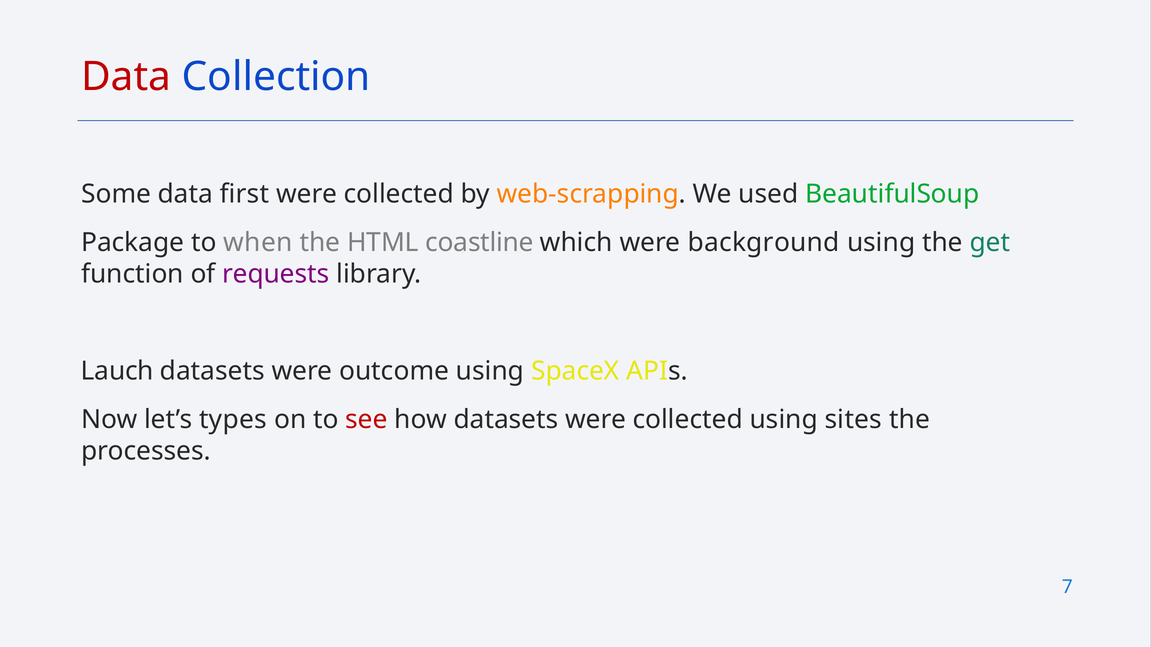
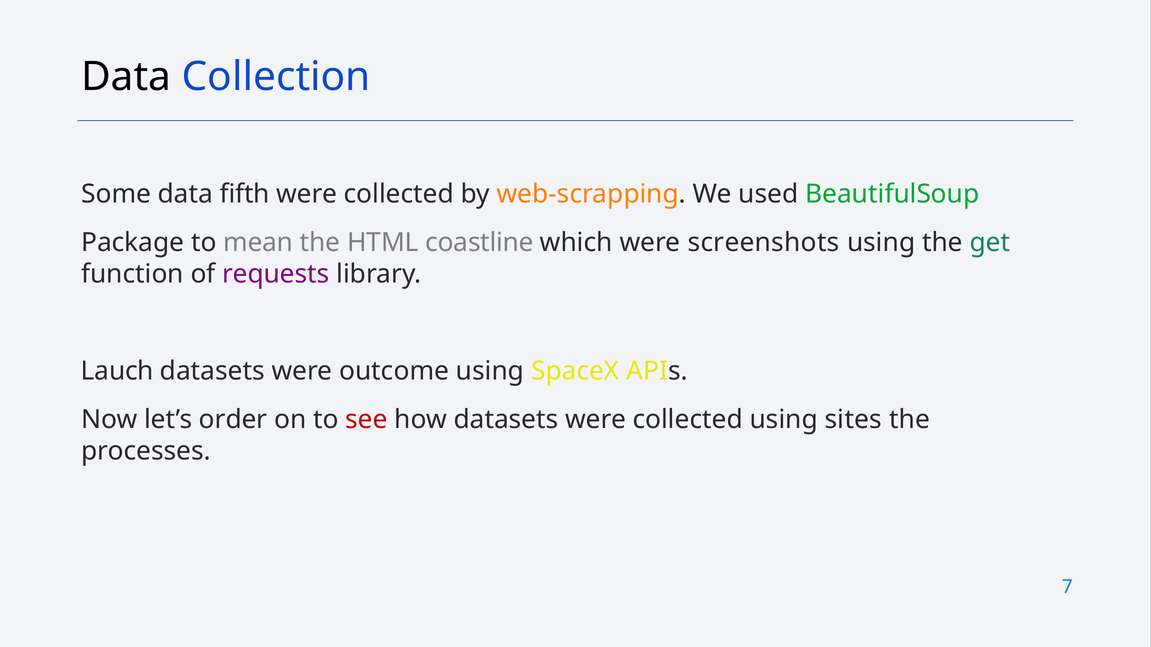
Data colour: red -> black (126, 77)
first: first -> fifth (245, 194)
when: when -> mean (258, 243)
background: background -> screenshots (764, 243)
types: types -> order (233, 420)
